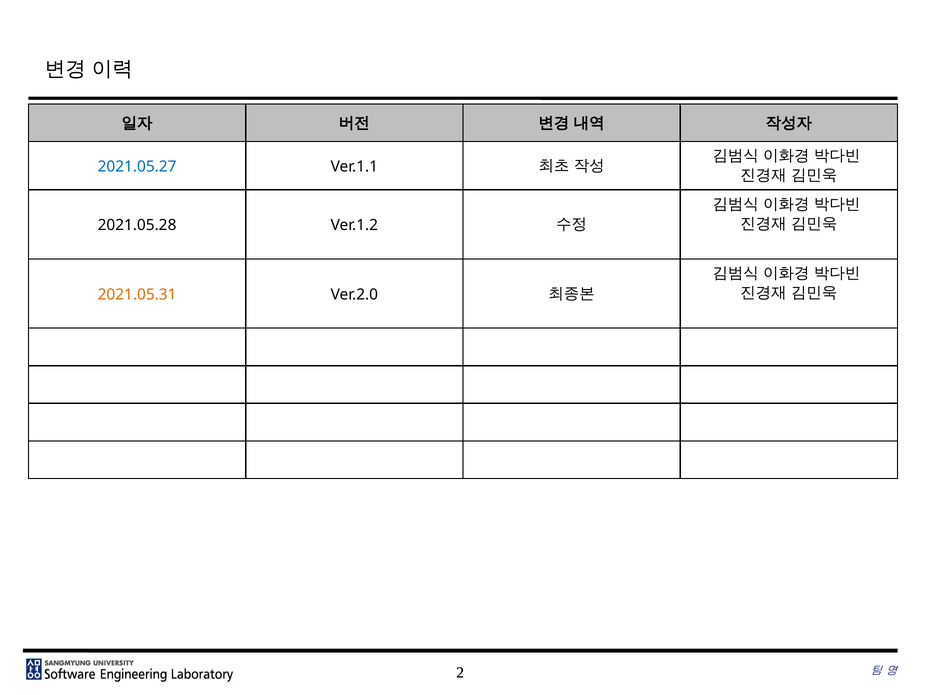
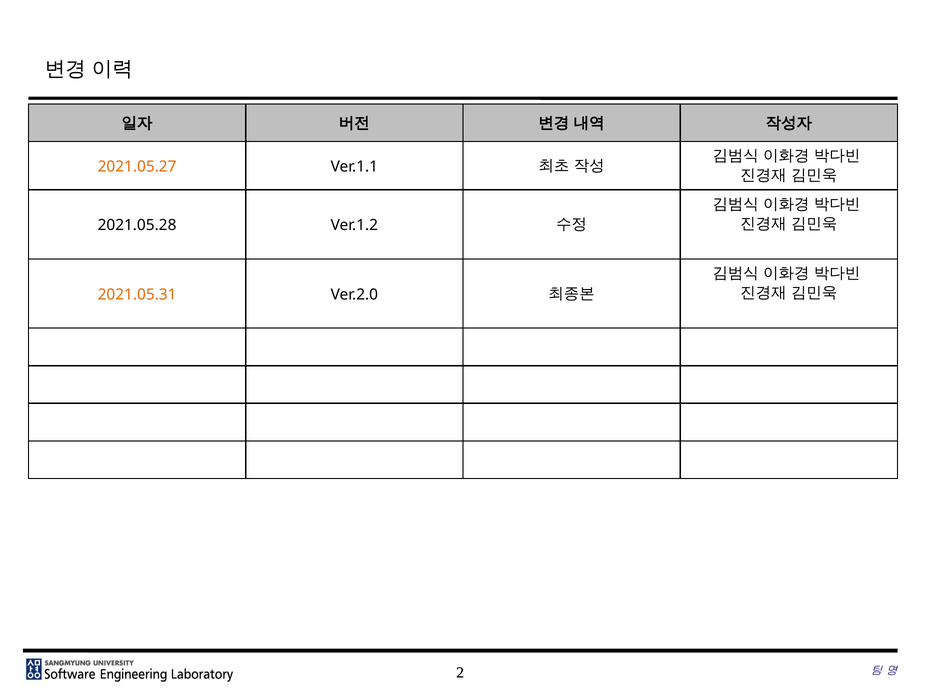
2021.05.27 colour: blue -> orange (137, 166)
